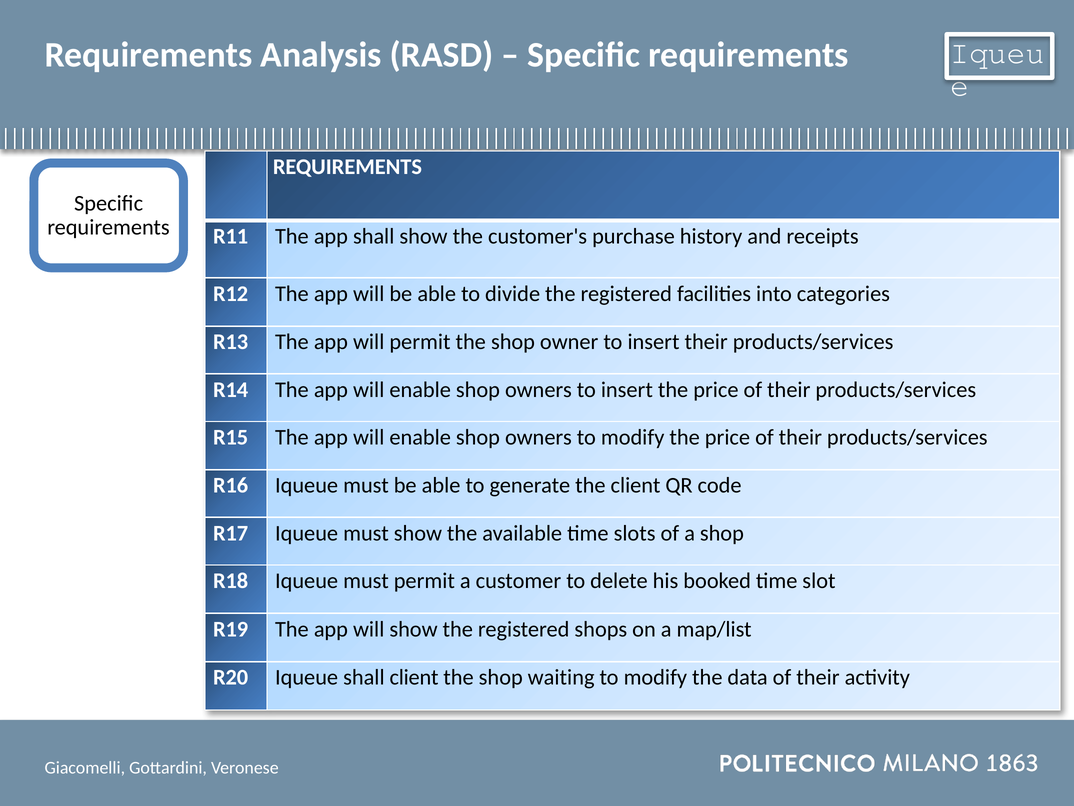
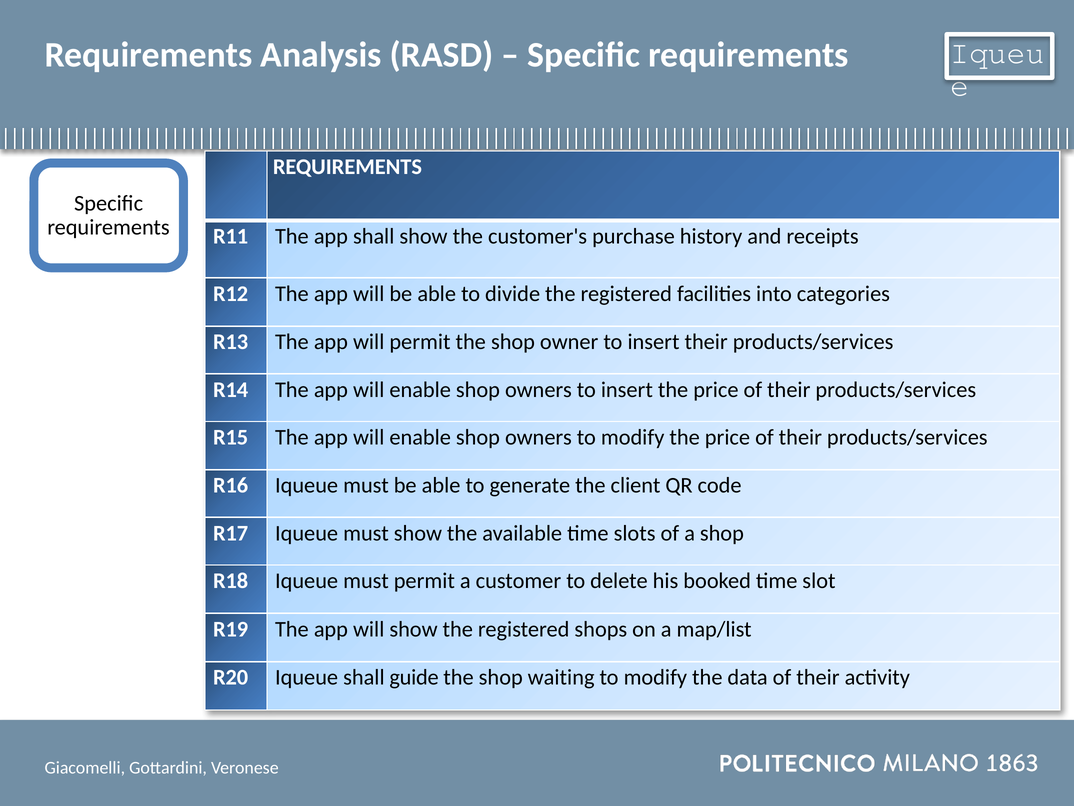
shall client: client -> guide (414, 677)
